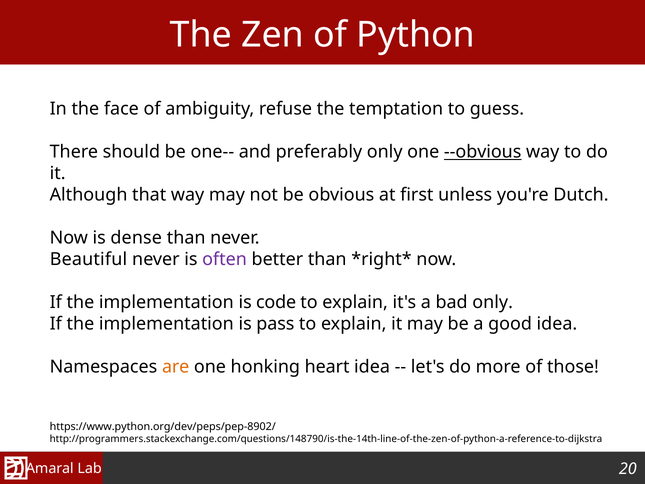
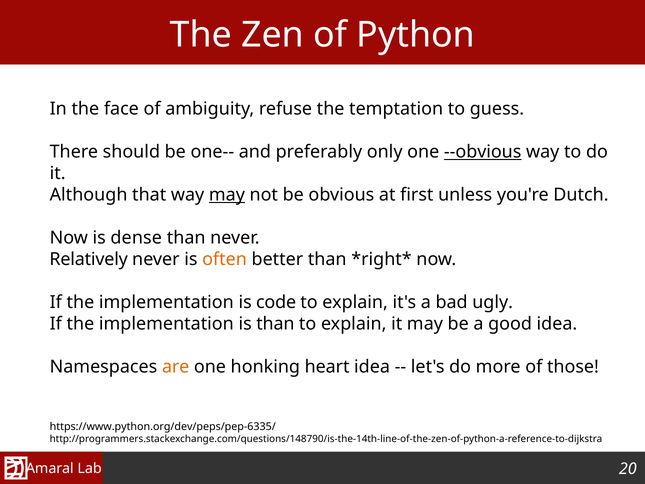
may underline: none -> present (227, 195)
Beautiful: Beautiful -> Relatively (89, 259)
often colour: purple -> orange (224, 259)
bad only: only -> ugly (493, 302)
is pass: pass -> than (275, 324)
https://www.python.org/dev/peps/pep-8902/: https://www.python.org/dev/peps/pep-8902/ -> https://www.python.org/dev/peps/pep-6335/ (163, 427)
